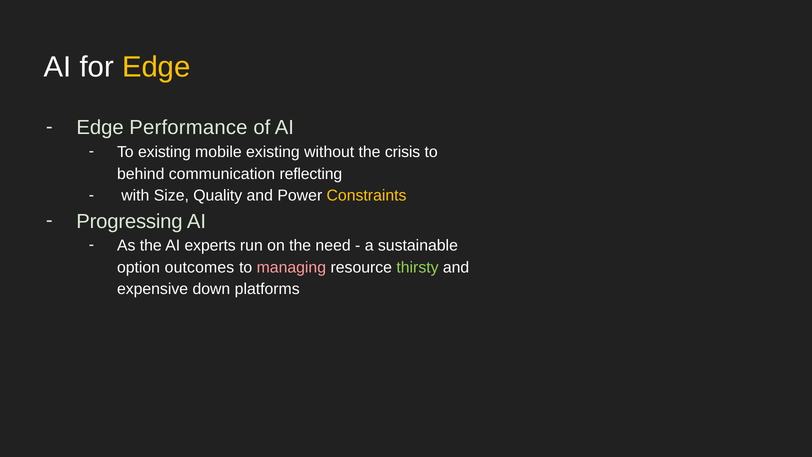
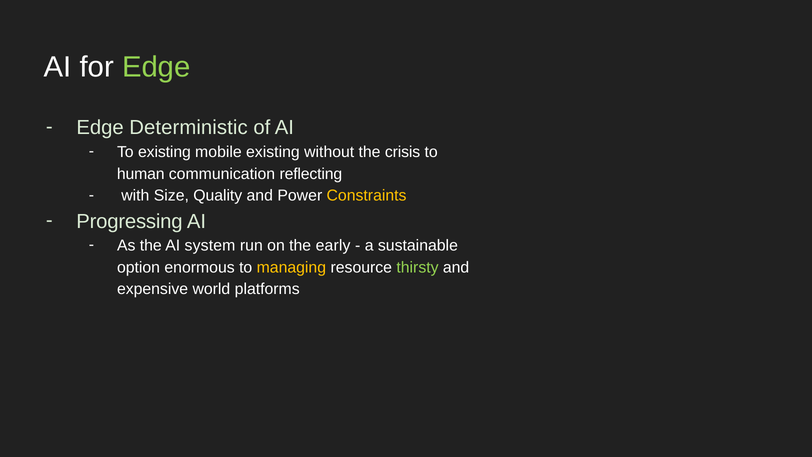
Edge colour: yellow -> light green (156, 67)
Performance: Performance -> Deterministic (188, 128)
behind: behind -> human (141, 174)
experts: experts -> system (210, 245)
need: need -> early (333, 245)
outcomes: outcomes -> enormous (200, 267)
managing colour: pink -> yellow (291, 267)
down: down -> world (211, 289)
